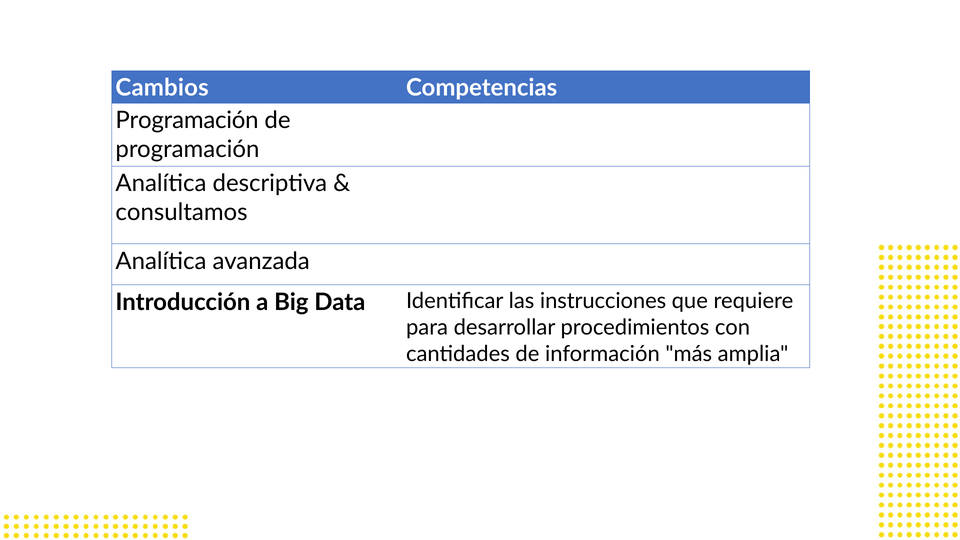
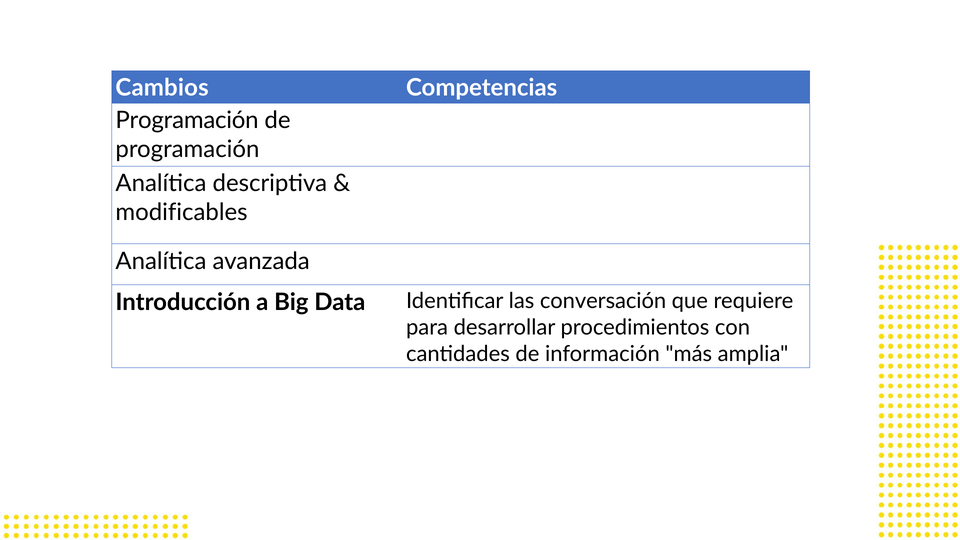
consultamos: consultamos -> modificables (182, 212)
instrucciones: instrucciones -> conversación (603, 301)
